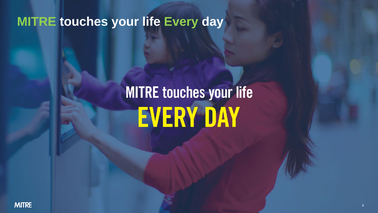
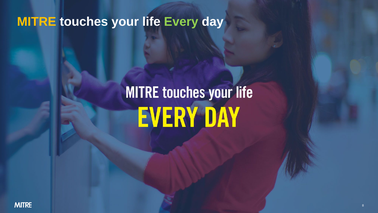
MITRE colour: light green -> yellow (37, 22)
